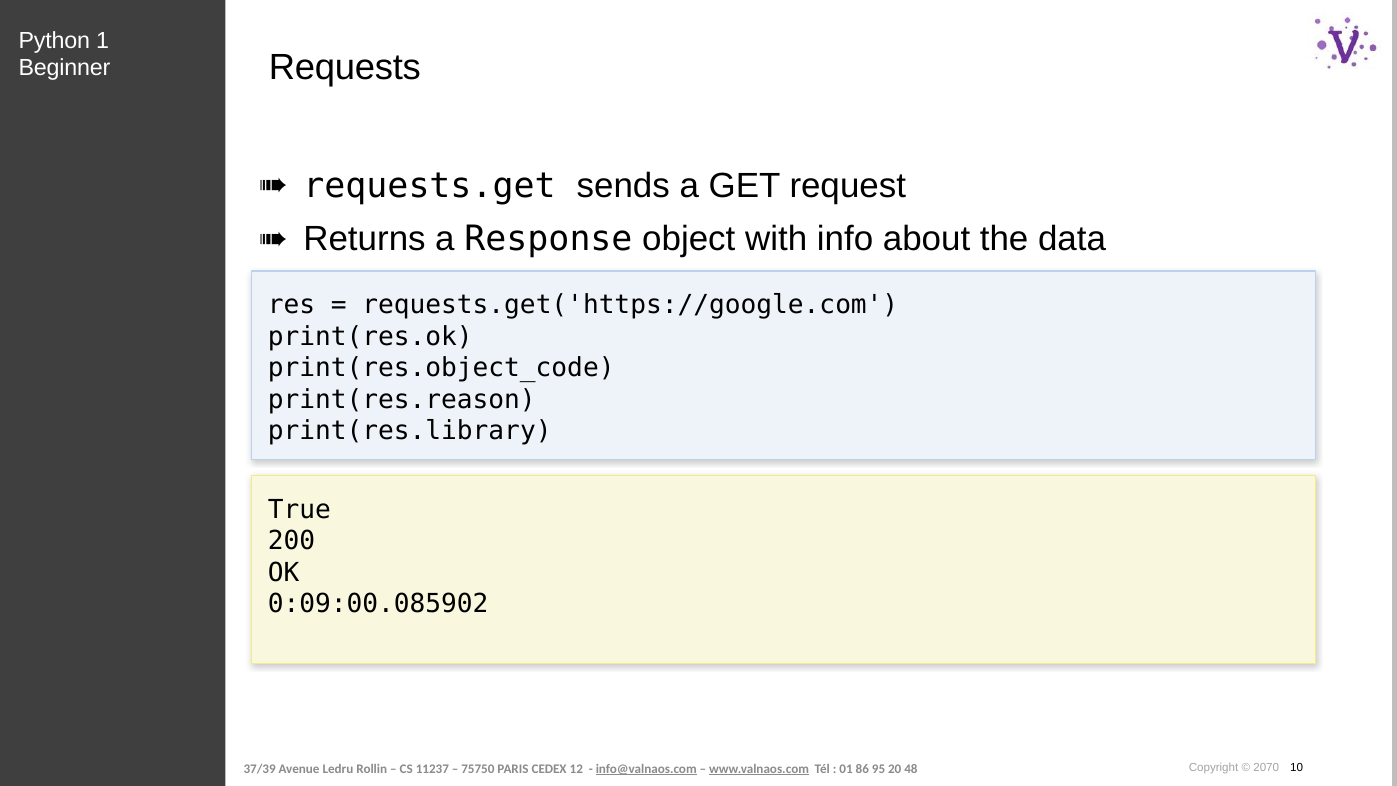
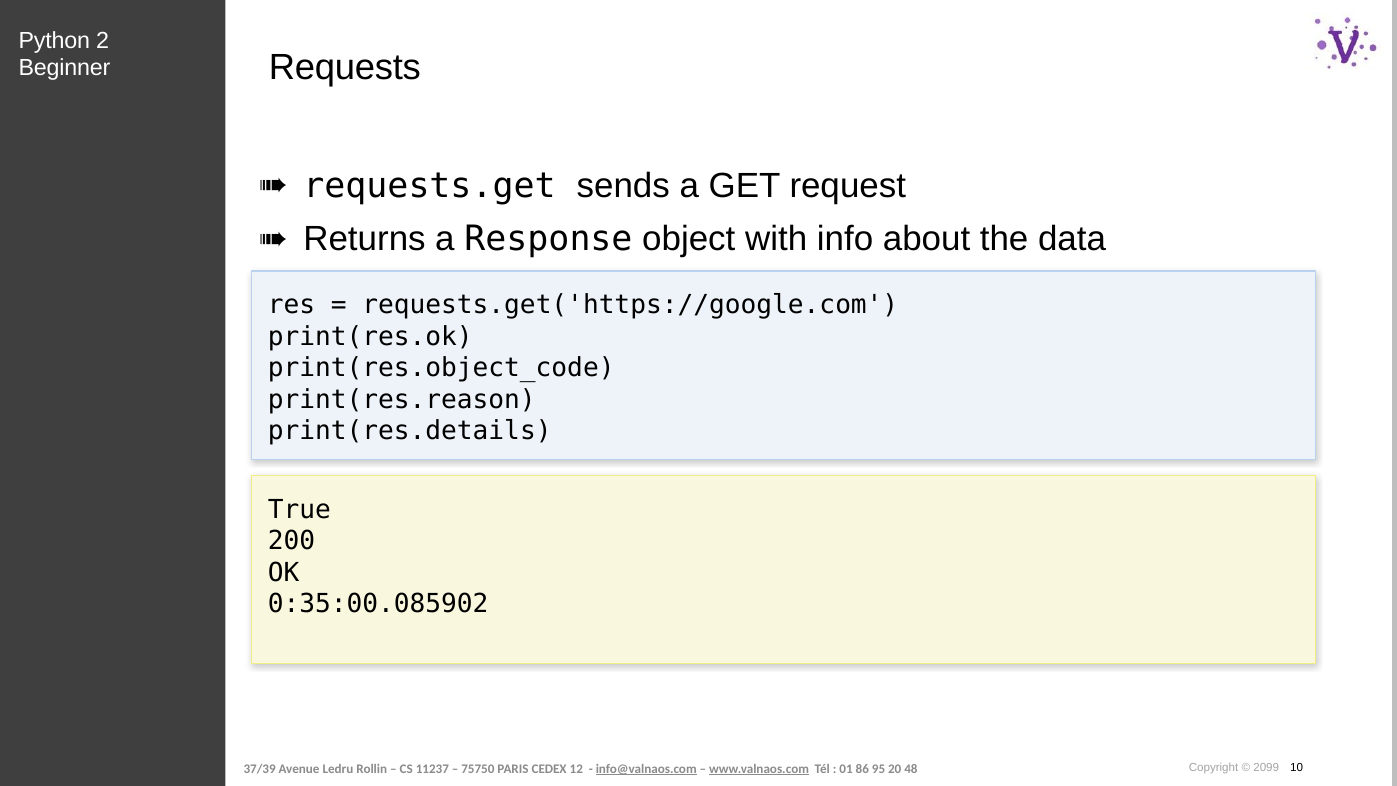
1: 1 -> 2 (103, 40)
print(res.library: print(res.library -> print(res.details (410, 431)
0:09:00.085902: 0:09:00.085902 -> 0:35:00.085902 (378, 604)
2070: 2070 -> 2099 (1266, 767)
